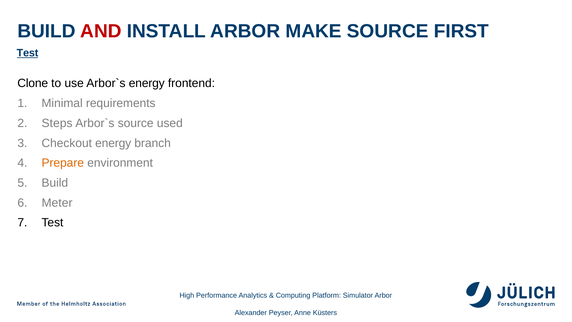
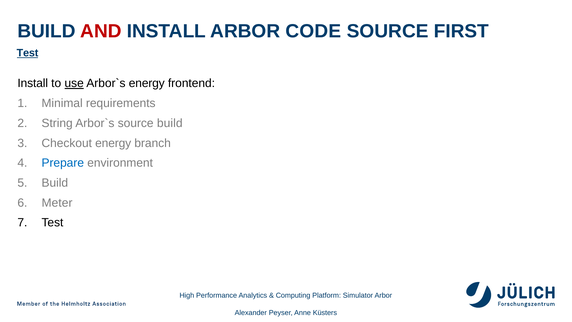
MAKE: MAKE -> CODE (313, 31)
Clone: Clone -> Install (33, 83)
use underline: none -> present (74, 83)
Steps: Steps -> String (57, 123)
source used: used -> build (170, 123)
Prepare colour: orange -> blue (63, 163)
